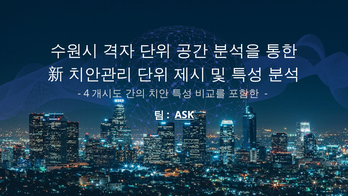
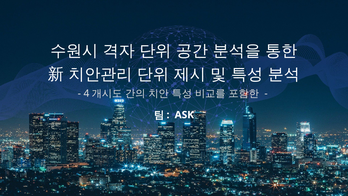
ASK underline: present -> none (184, 115)
